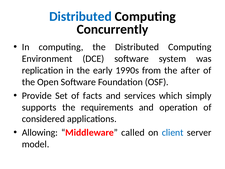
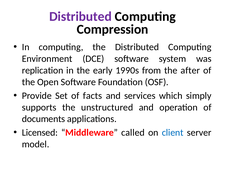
Distributed colour: blue -> purple (80, 16)
Concurrently: Concurrently -> Compression (113, 29)
requirements: requirements -> unstructured (107, 107)
considered: considered -> documents (43, 119)
Allowing: Allowing -> Licensed (40, 132)
